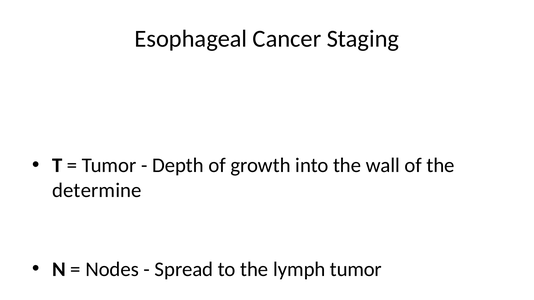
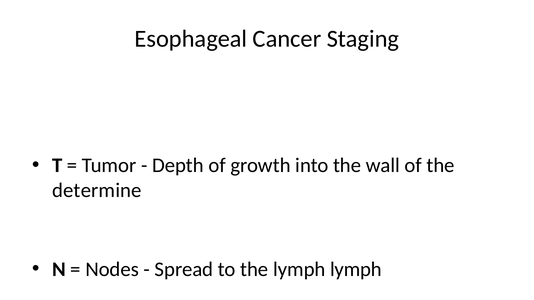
lymph tumor: tumor -> lymph (356, 270)
